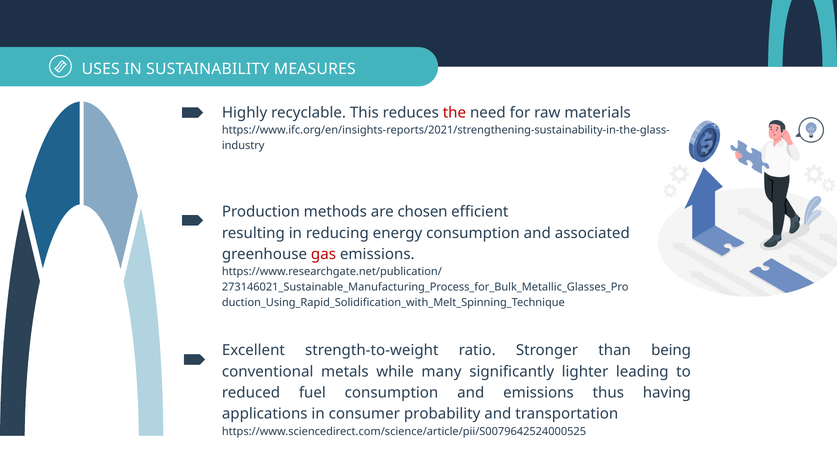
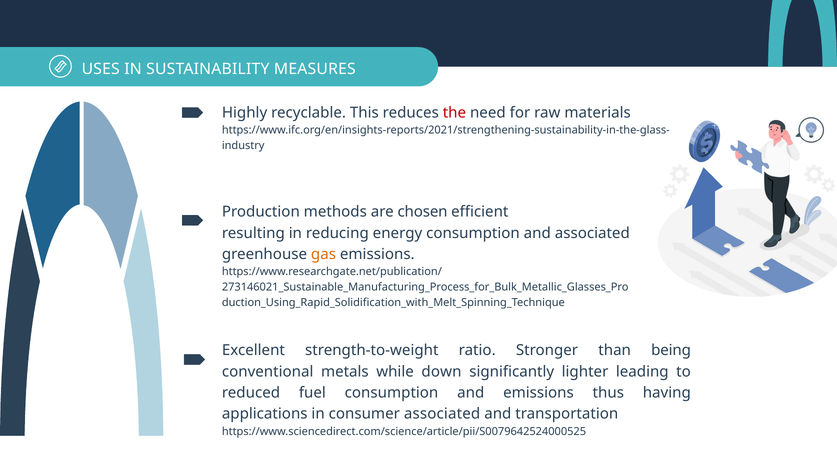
gas colour: red -> orange (324, 254)
many: many -> down (441, 371)
consumer probability: probability -> associated (442, 414)
